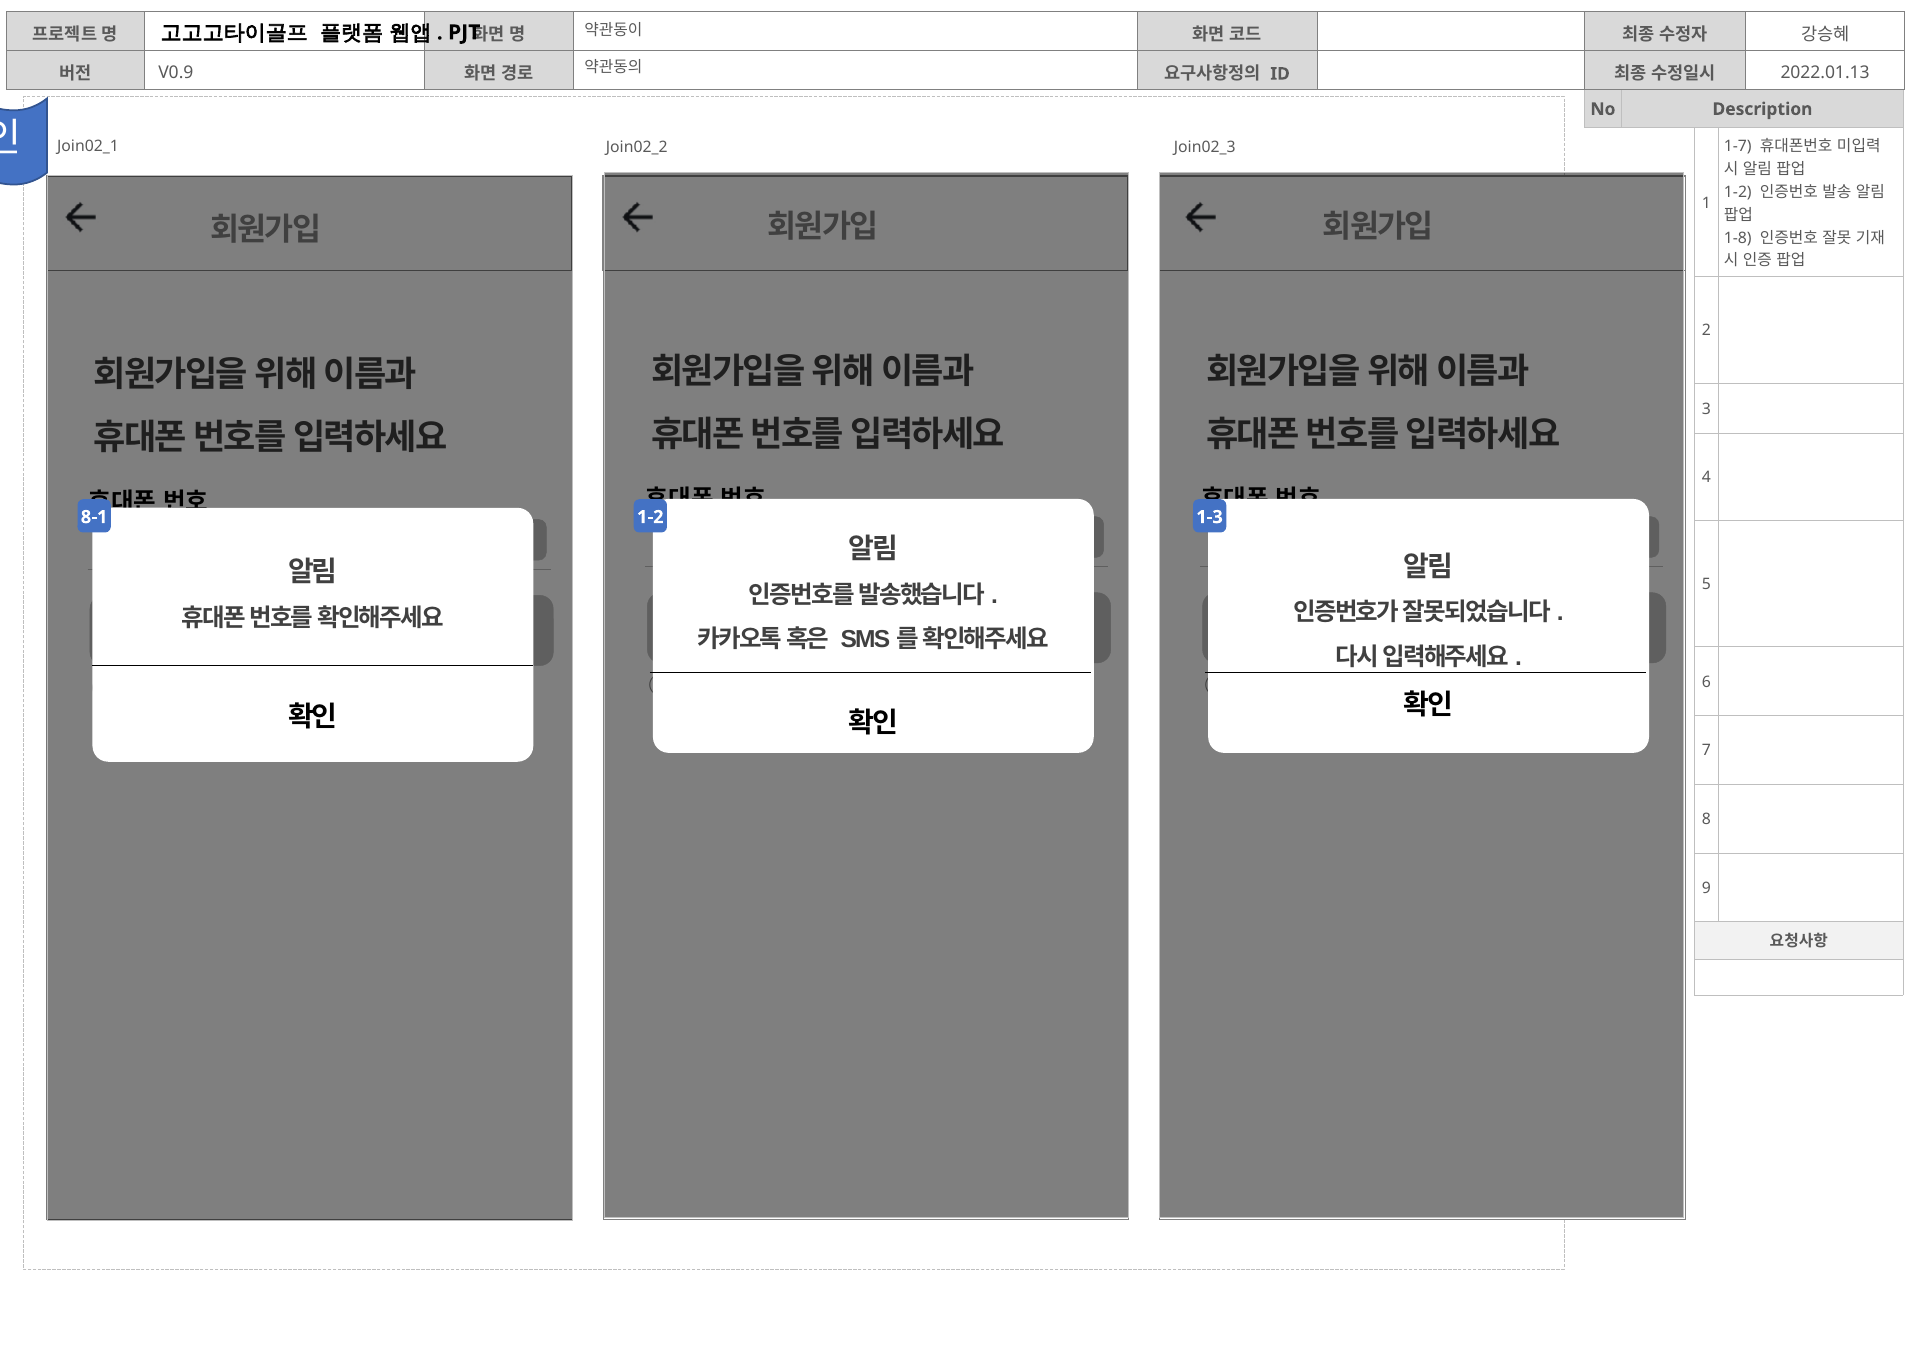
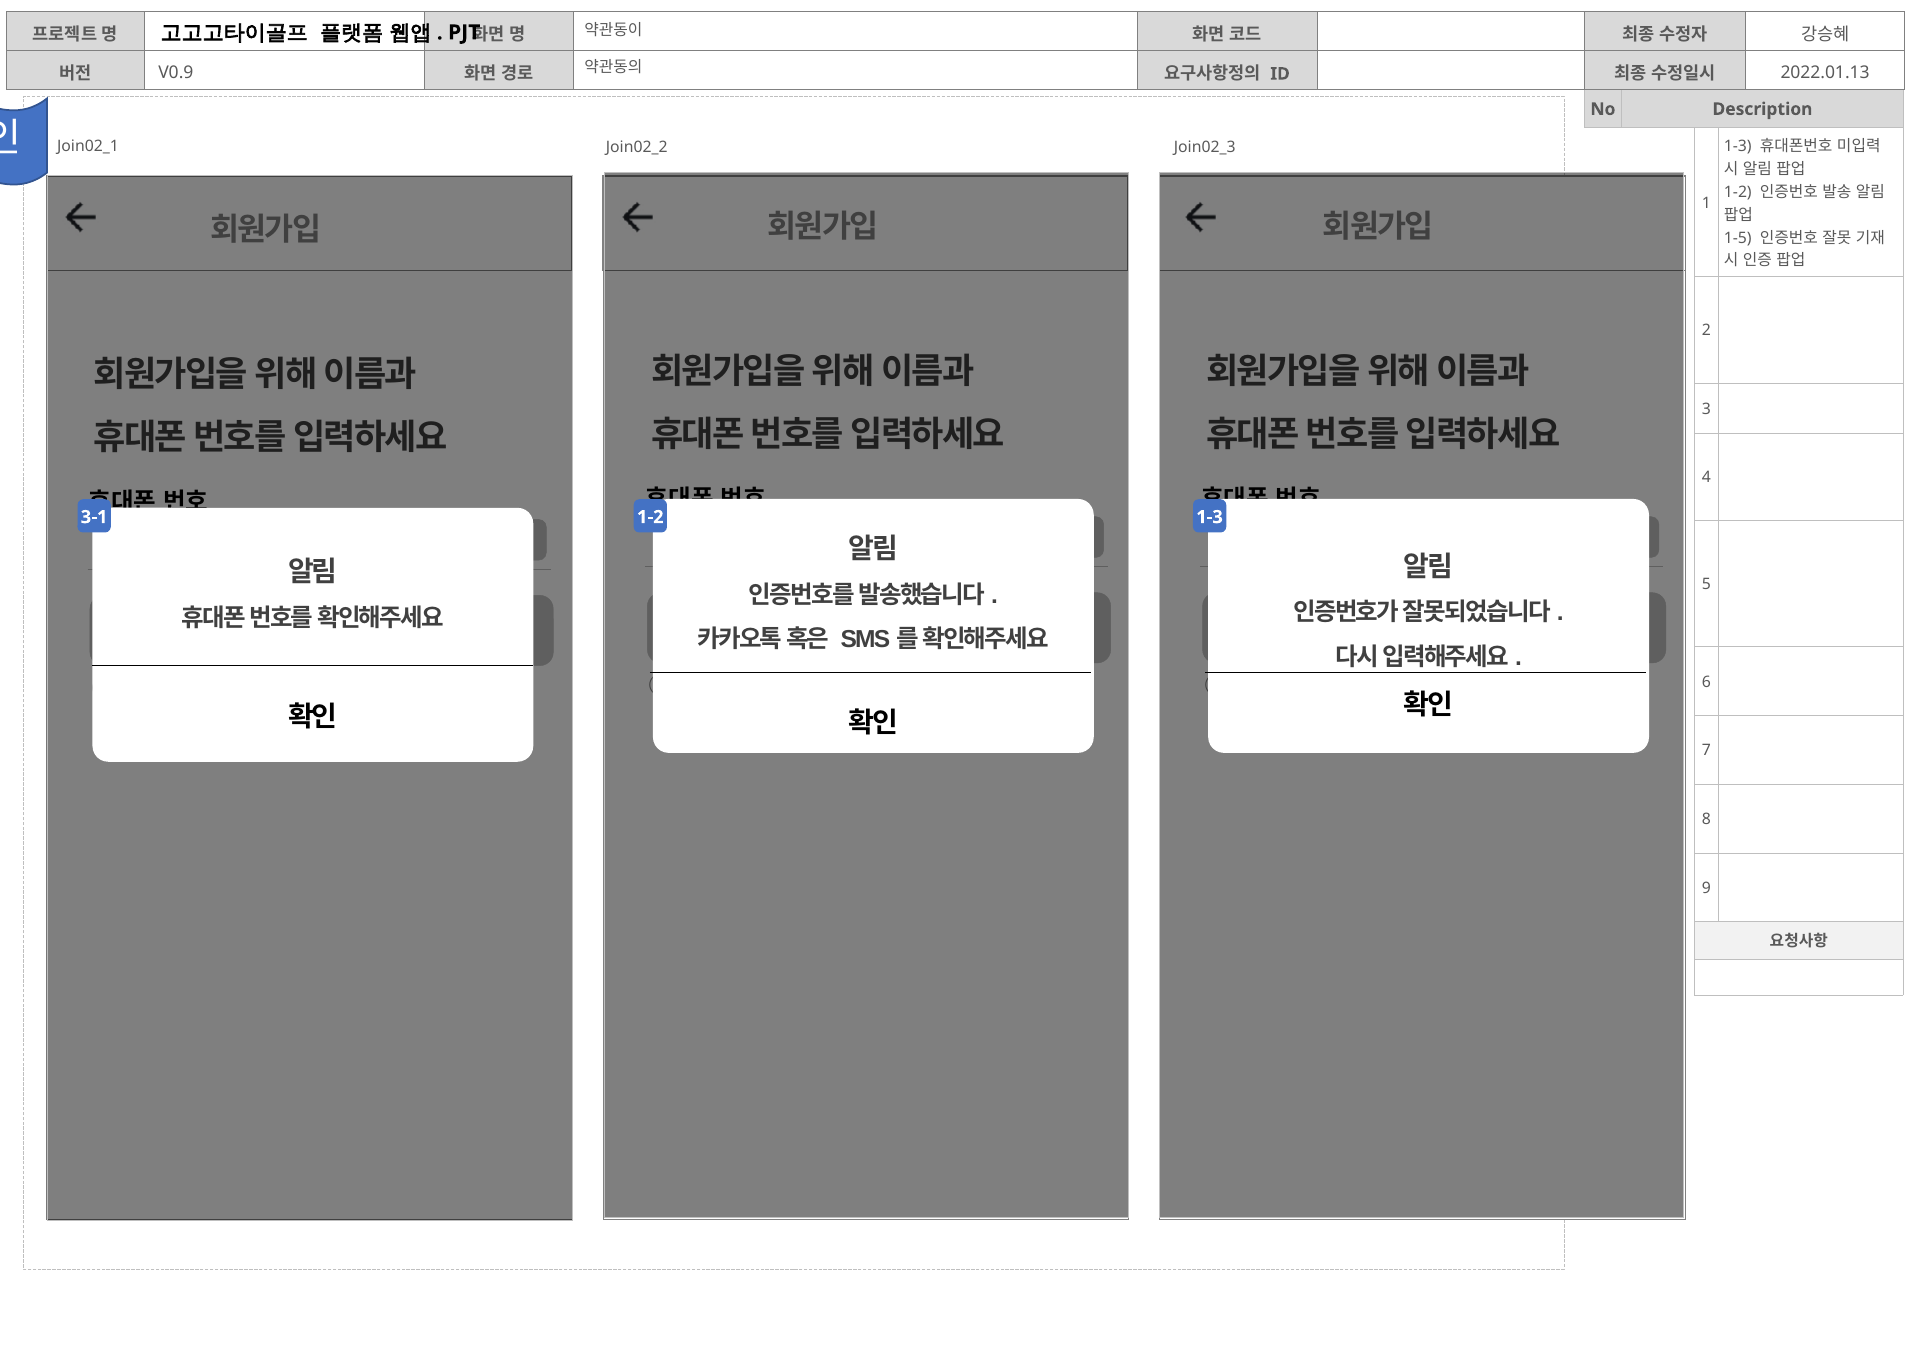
1-7: 1-7 -> 1-3 (1738, 146)
1-8: 1-8 -> 1-5 (1738, 238)
8-1: 8-1 -> 3-1 (94, 517)
